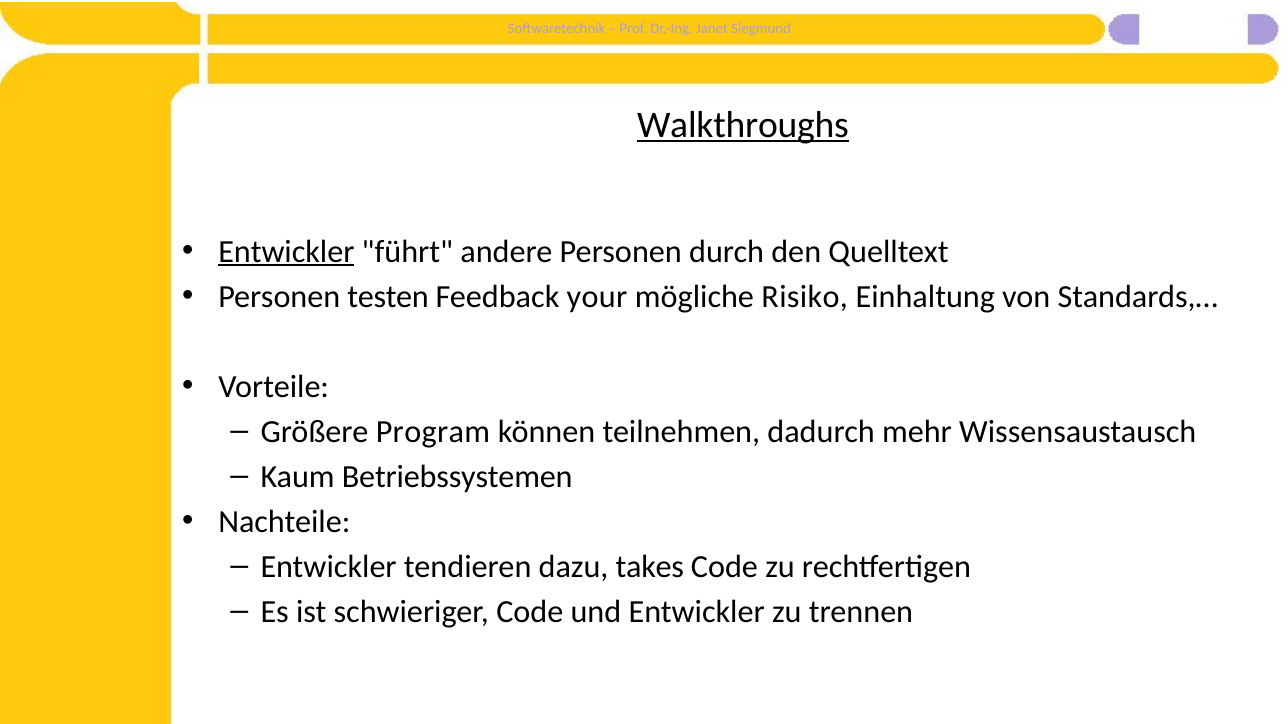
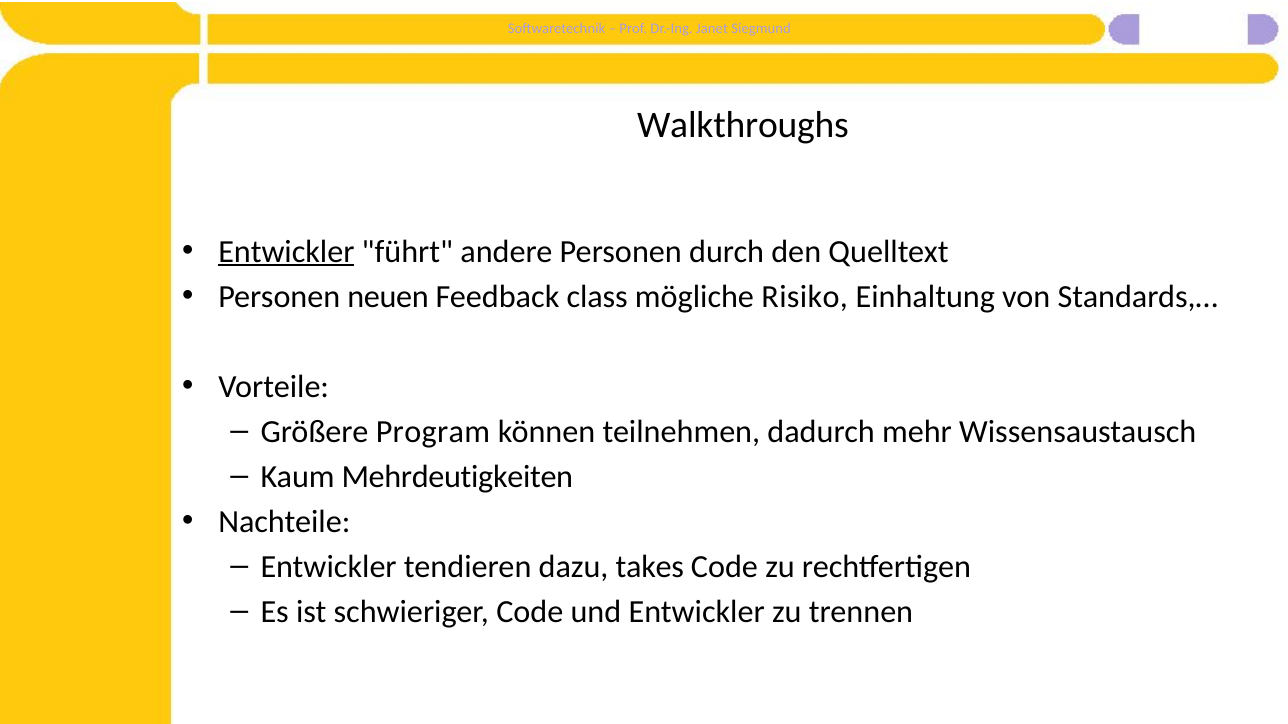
Walkthroughs underline: present -> none (743, 125)
testen: testen -> neuen (388, 297)
your: your -> class (597, 297)
Betriebssystemen: Betriebssystemen -> Mehrdeutigkeiten (457, 477)
